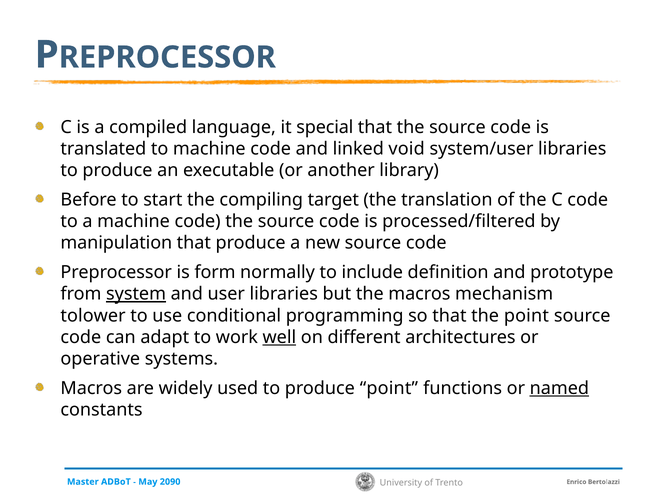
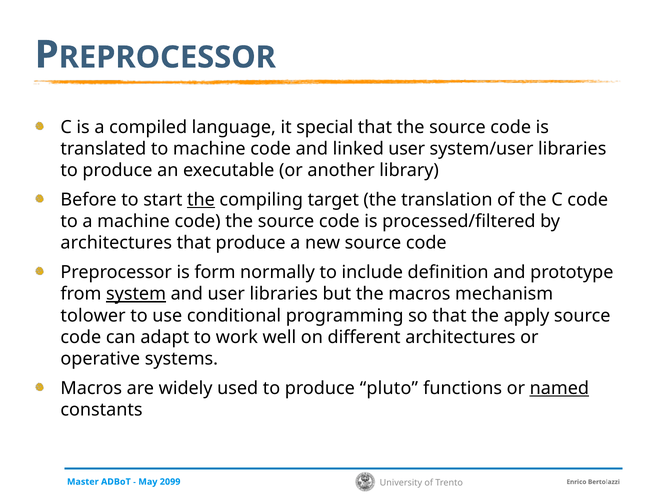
linked void: void -> user (407, 149)
the underline: none -> present (201, 200)
manipulation: manipulation -> architectures (116, 243)
the point: point -> apply (527, 316)
well underline: present -> none (279, 337)
produce point: point -> pluto (389, 388)
2090: 2090 -> 2099 (170, 482)
